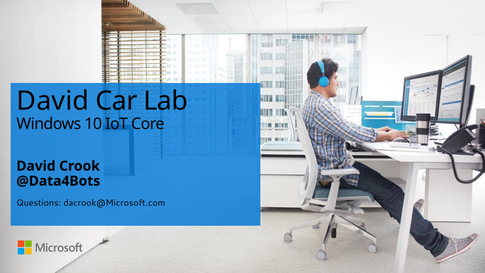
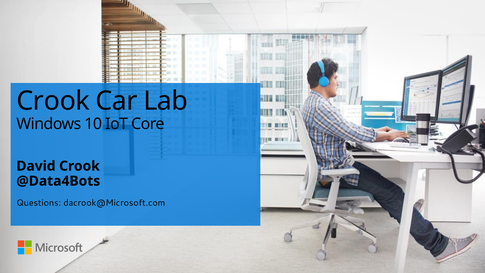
David: David -> Crook (53, 101)
